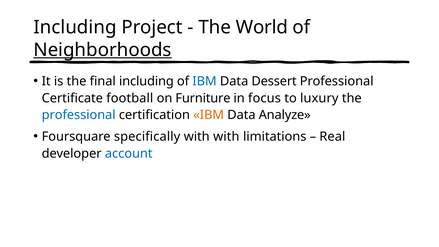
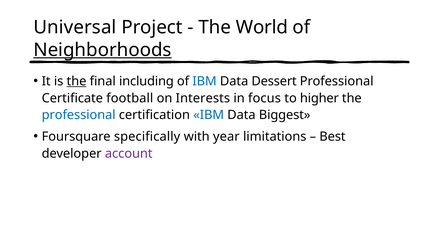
Including: Including -> Universal (75, 27)
the underline: none -> present (77, 81)
Furniture: Furniture -> Interests (203, 98)
luxury: luxury -> higher (319, 98)
IBM colour: orange -> blue (209, 115)
Analyze: Analyze -> Biggest (285, 115)
with with: with -> year (226, 137)
Real: Real -> Best (332, 137)
account colour: blue -> purple (129, 153)
